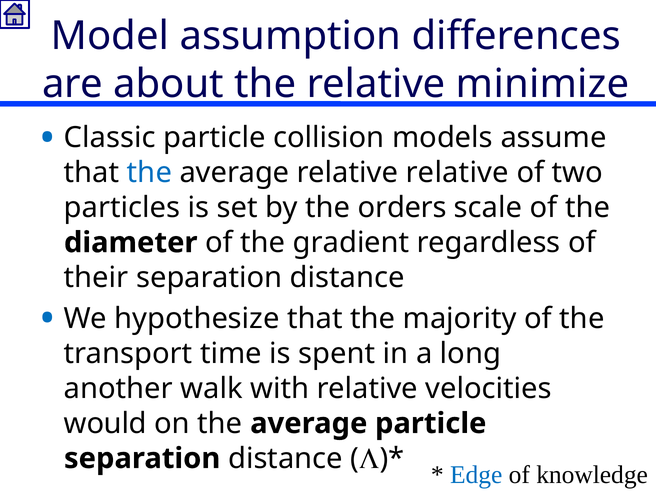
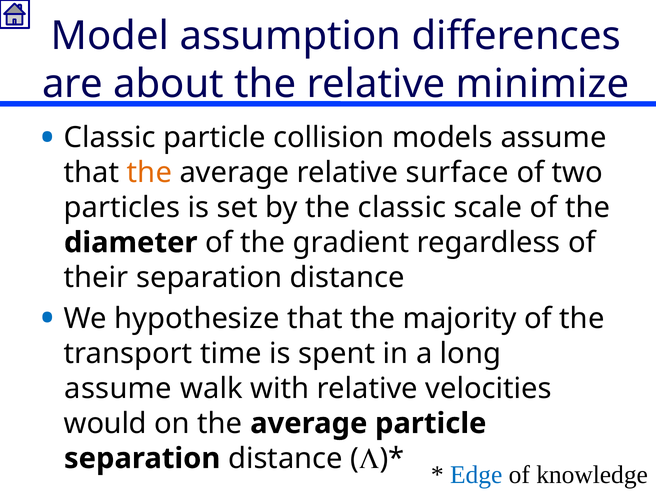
the colour: blue -> orange (149, 173)
relative relative: relative -> surface (457, 173)
the orders: orders -> classic (402, 208)
another: another -> assume (118, 388)
